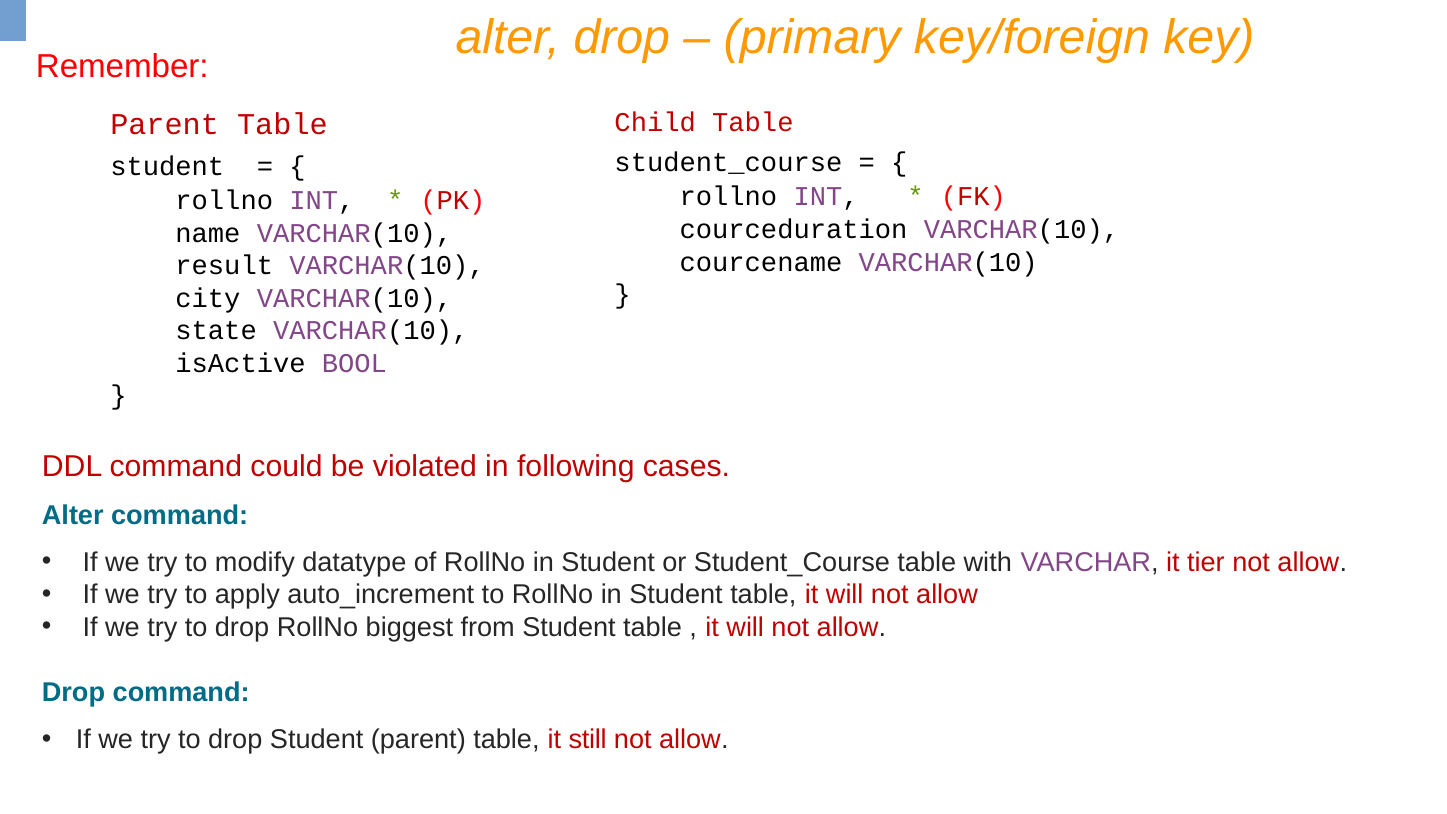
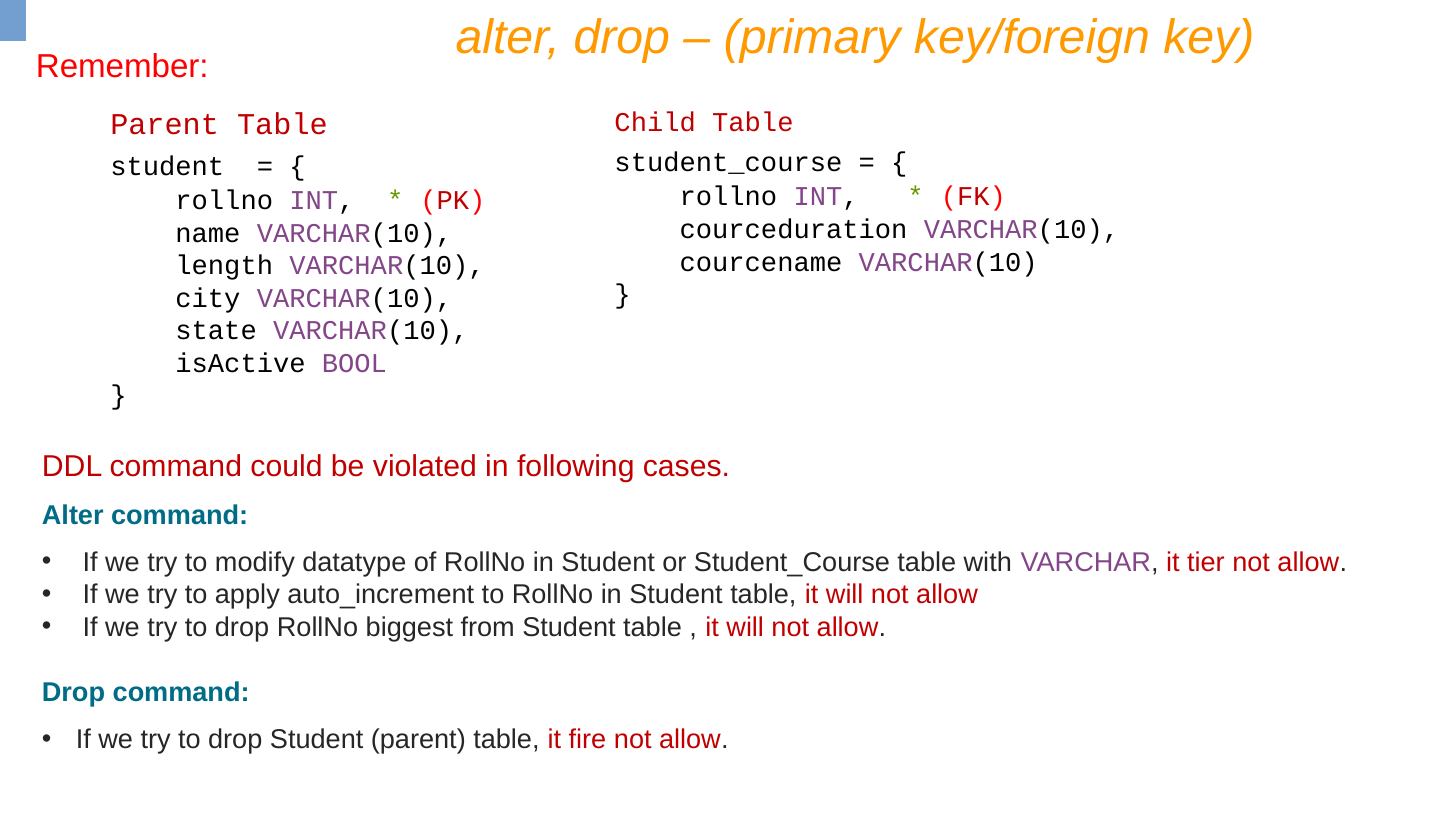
result: result -> length (224, 266)
still: still -> fire (587, 740)
